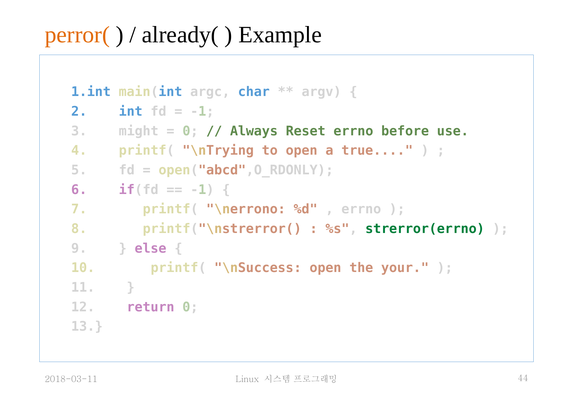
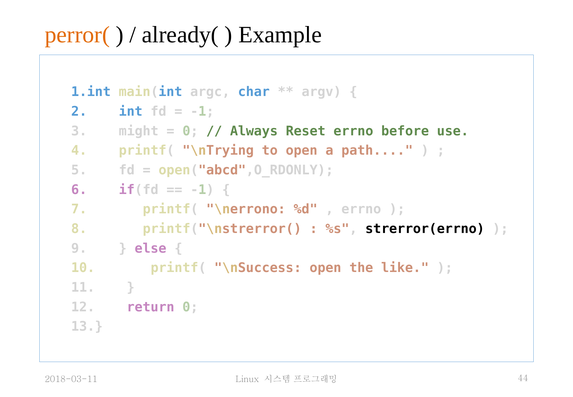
true: true -> path (377, 150)
strerror(errno colour: green -> black (425, 229)
your: your -> like (405, 268)
